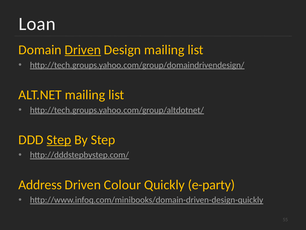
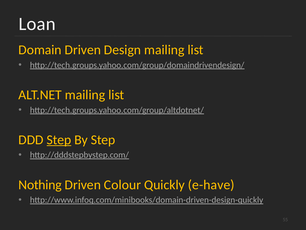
Driven underline: present -> none (83, 50)
Address: Address -> Nothing (40, 184)
e-party: e-party -> e-have (211, 184)
